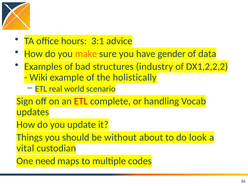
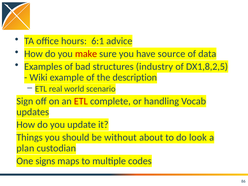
3:1: 3:1 -> 6:1 (98, 41)
make colour: orange -> red (86, 54)
gender: gender -> source (171, 54)
DX1,2,2,2: DX1,2,2,2 -> DX1,8,2,5 (207, 67)
holistically: holistically -> description (135, 77)
vital: vital -> plan (25, 148)
need: need -> signs (45, 161)
